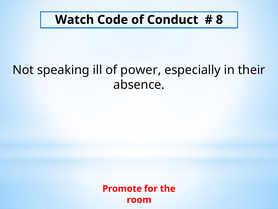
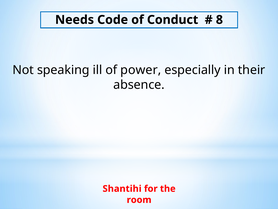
Watch: Watch -> Needs (75, 20)
Promote: Promote -> Shantihi (122, 188)
